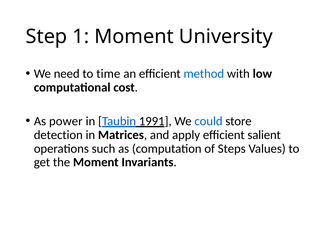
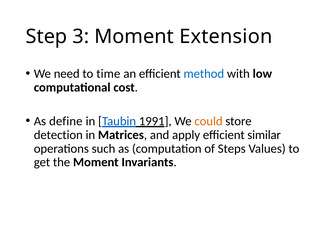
1: 1 -> 3 (81, 37)
University: University -> Extension (226, 37)
power: power -> define (66, 121)
could colour: blue -> orange (208, 121)
salient: salient -> similar (264, 135)
